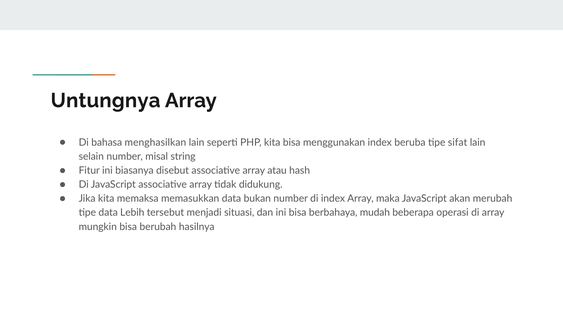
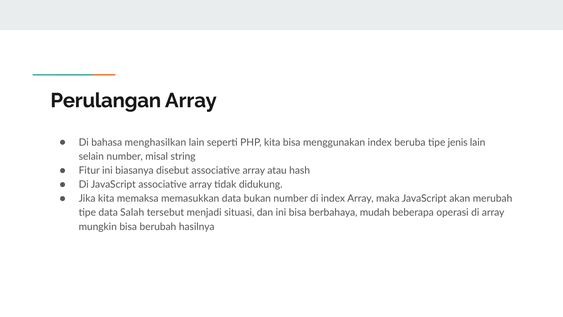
Untungnya: Untungnya -> Perulangan (106, 100)
sifat: sifat -> jenis (458, 142)
Lebih: Lebih -> Salah (132, 212)
